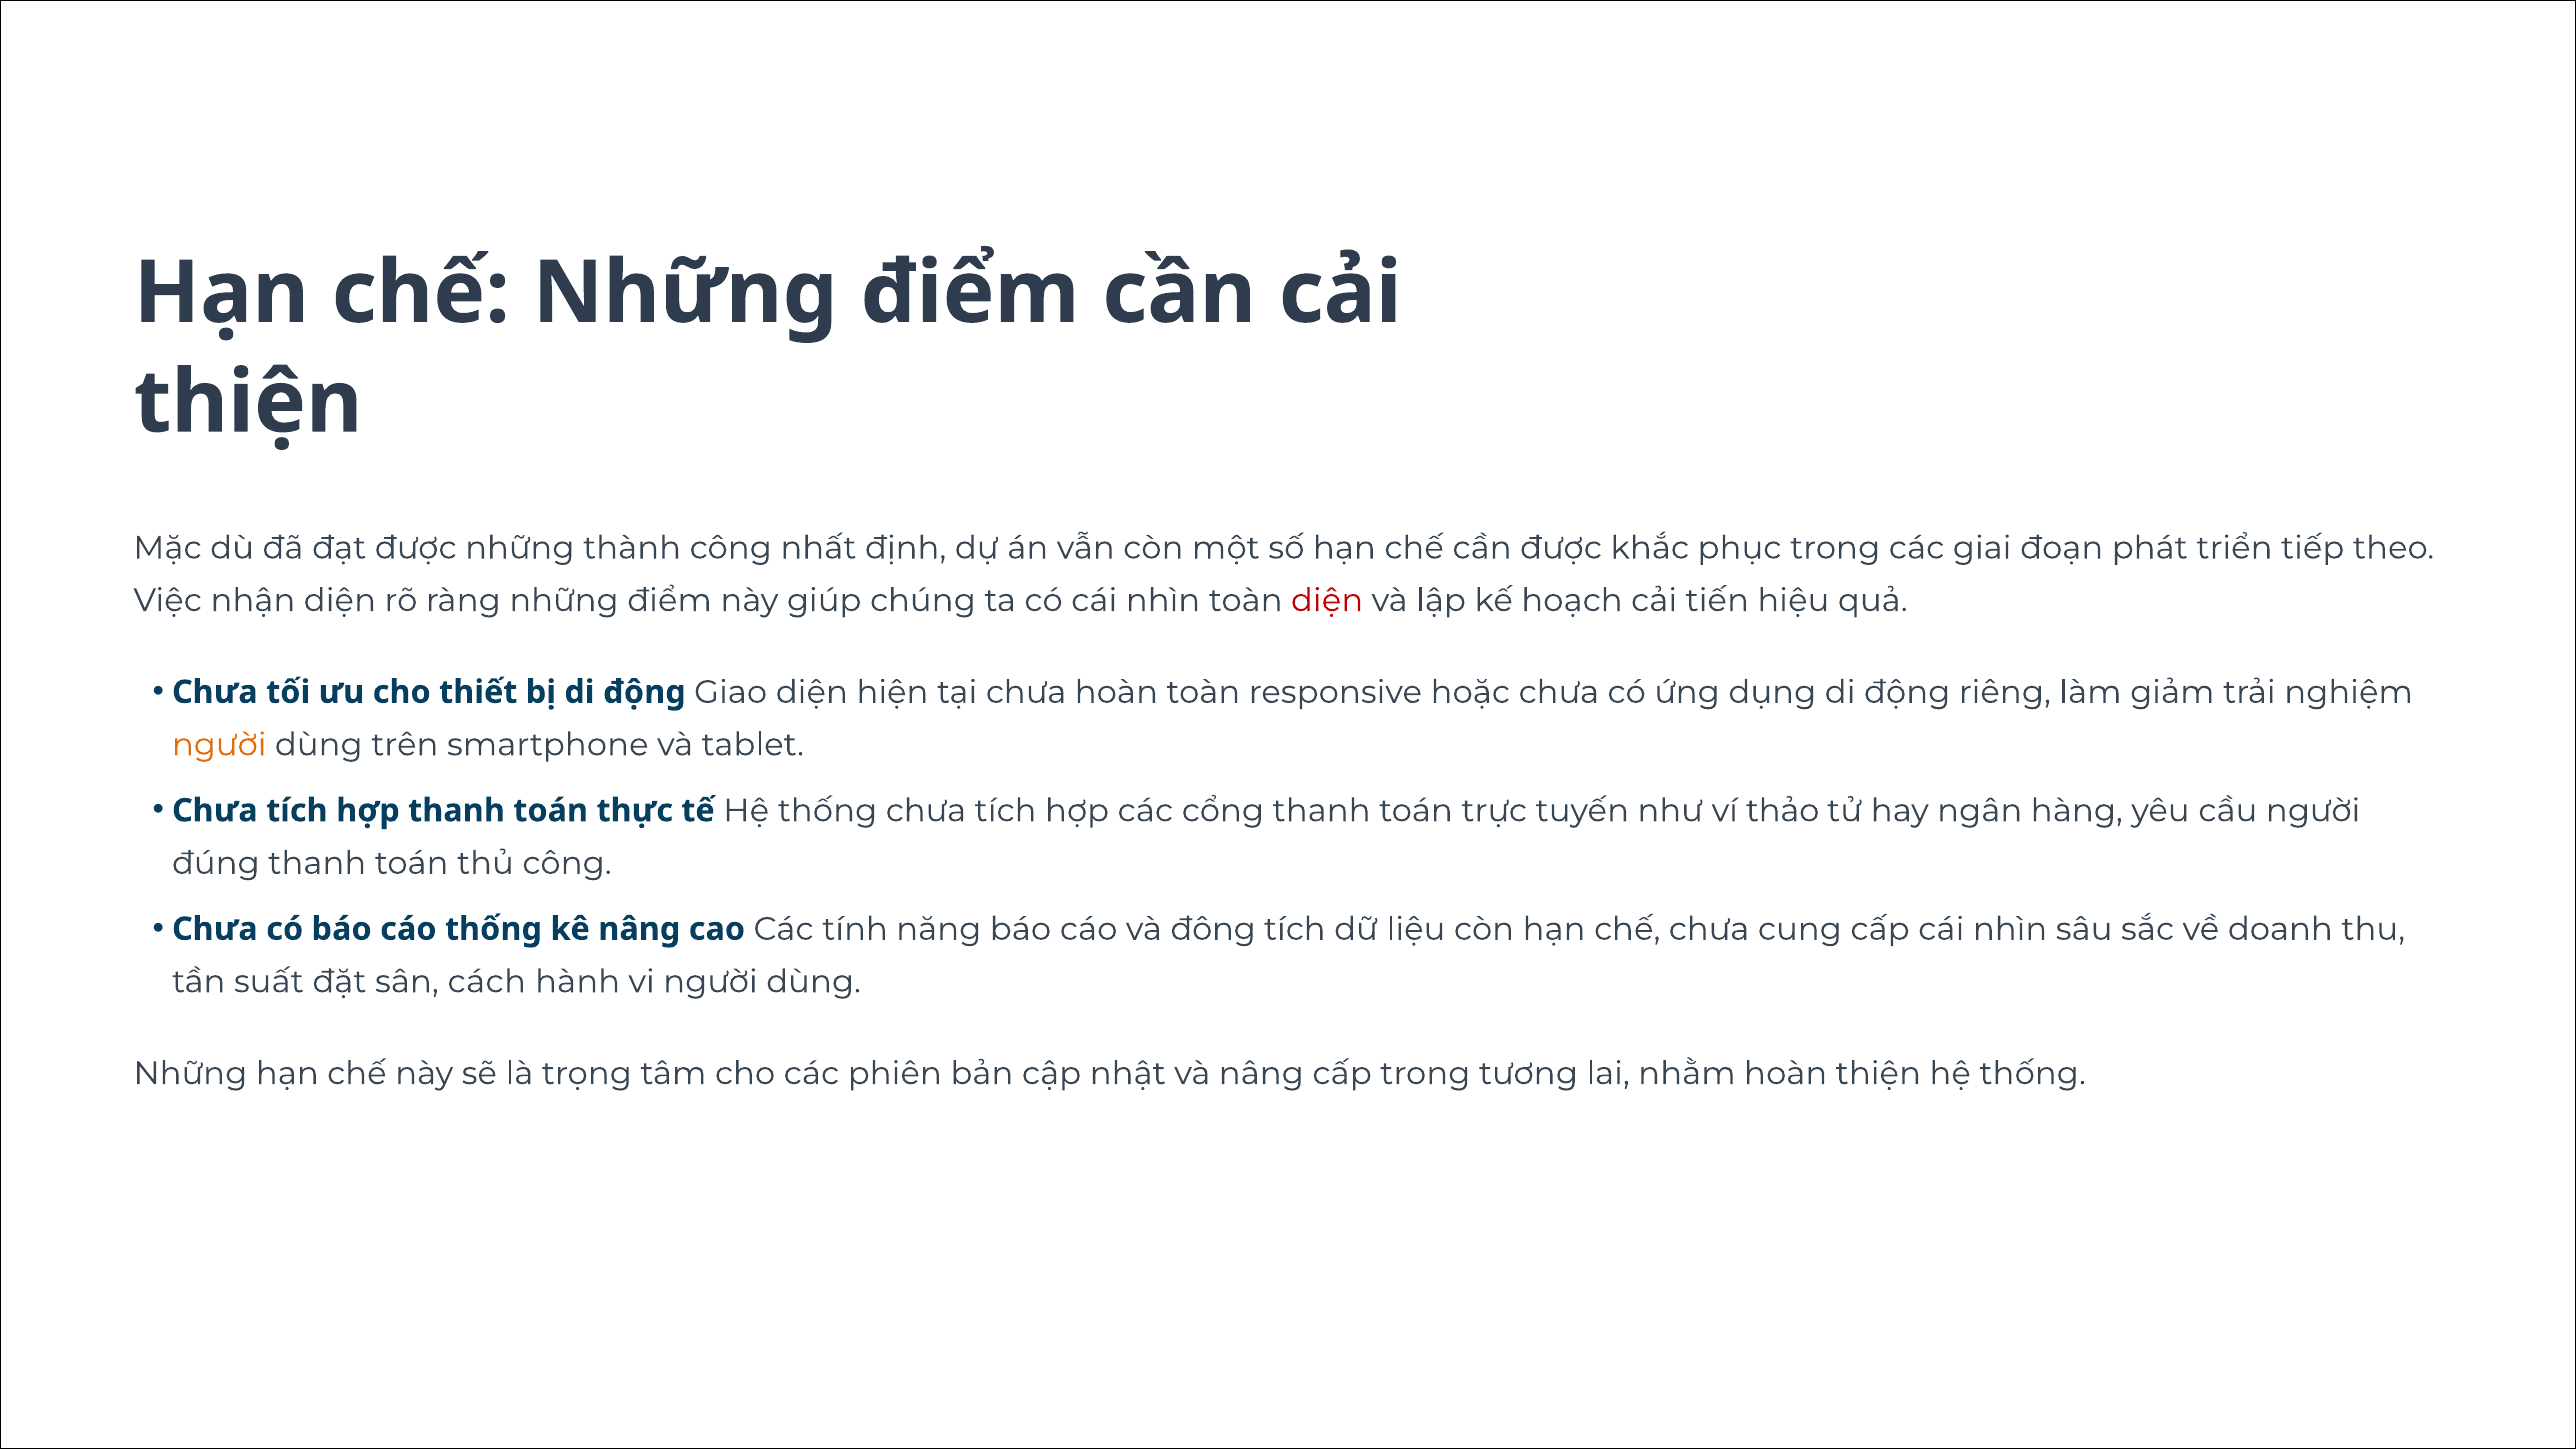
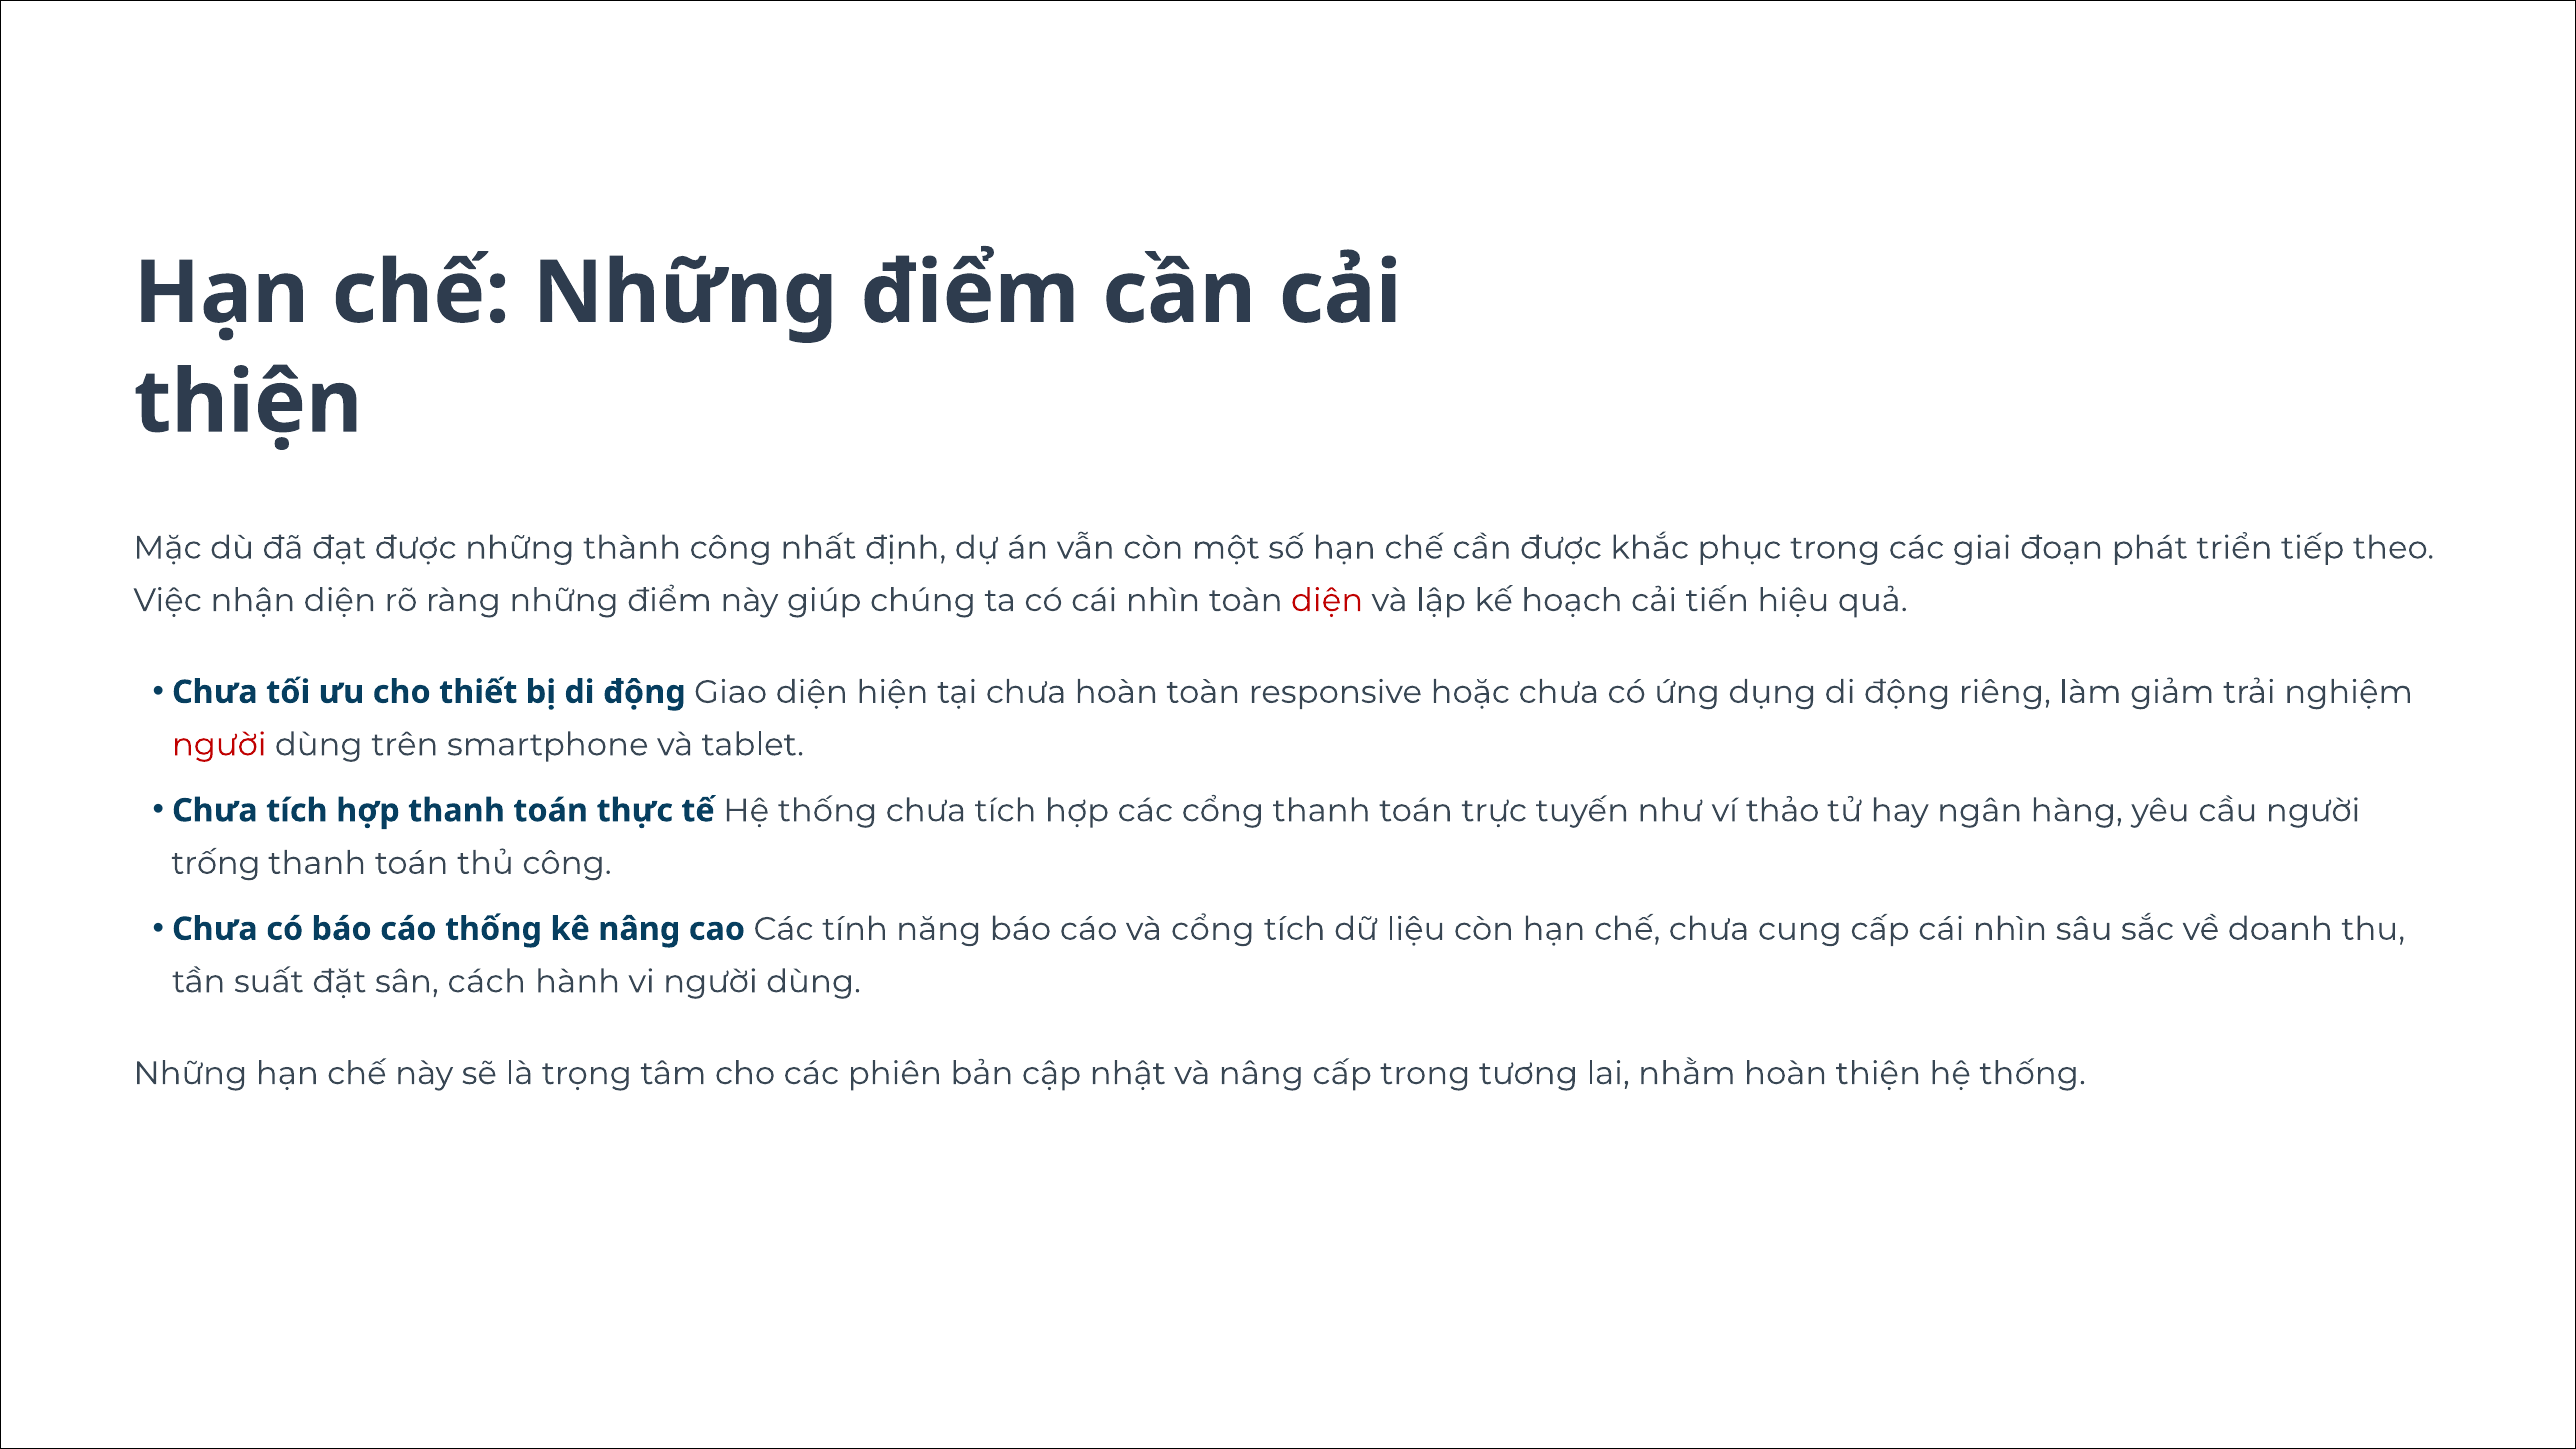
người colour: orange -> red (219, 745)
đúng: đúng -> trống (216, 863)
và đông: đông -> cổng (1213, 929)
